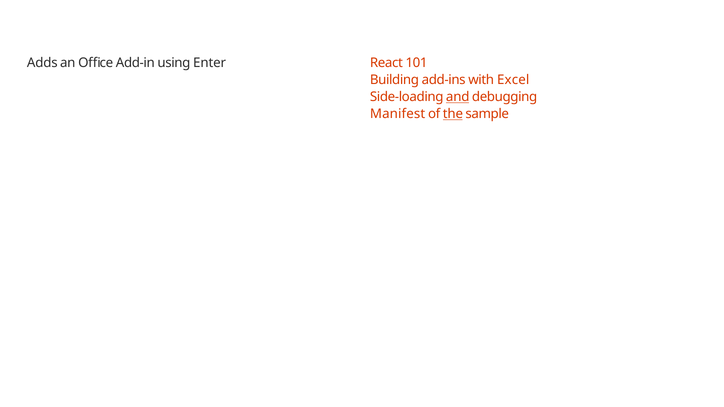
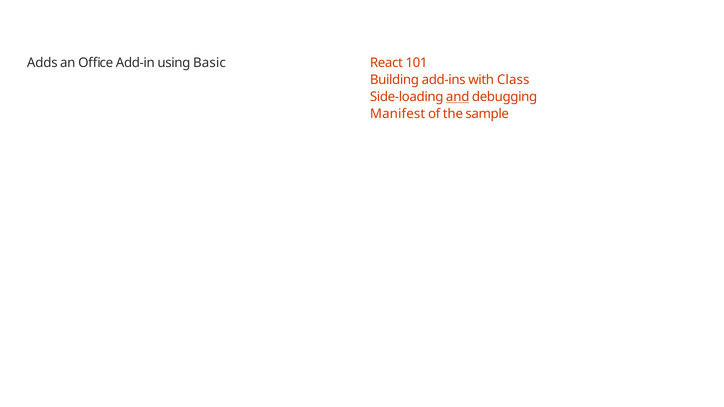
Enter: Enter -> Basic (209, 63)
Excel: Excel -> Class (513, 80)
the underline: present -> none (453, 114)
